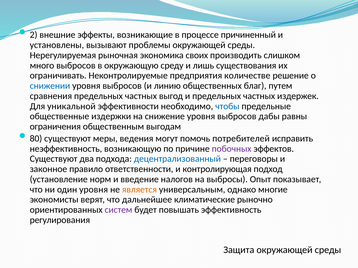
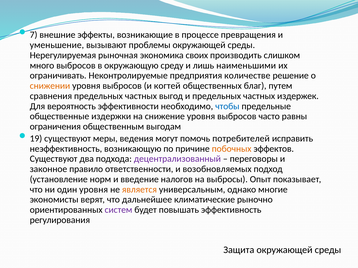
2: 2 -> 7 (34, 35)
причиненный: причиненный -> превращения (248, 35)
установлены: установлены -> уменьшение (57, 45)
существования: существования -> наименьшими (246, 66)
снижении colour: blue -> orange (50, 86)
линию: линию -> когтей (167, 86)
уникальной: уникальной -> вероятность (71, 106)
дабы: дабы -> часто (269, 117)
80: 80 -> 19 (36, 139)
побочных colour: purple -> orange (232, 149)
децентрализованный colour: blue -> purple (177, 159)
контролирующая: контролирующая -> возобновляемых (217, 169)
